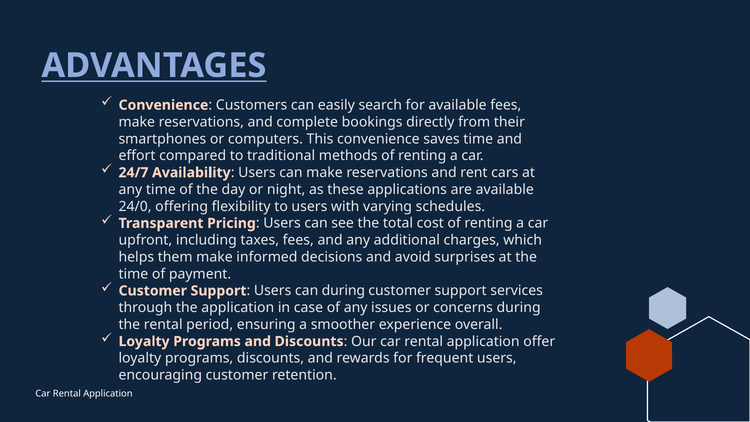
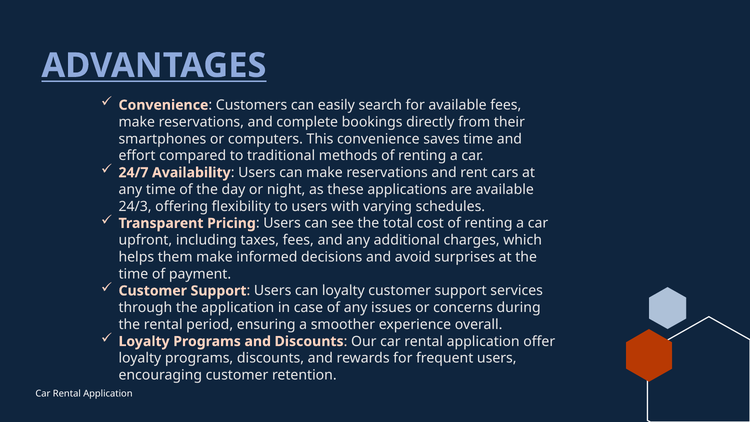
24/0: 24/0 -> 24/3 (135, 206)
can during: during -> loyalty (343, 291)
